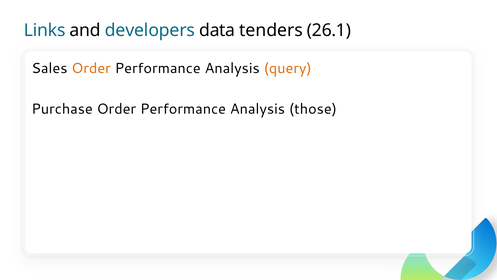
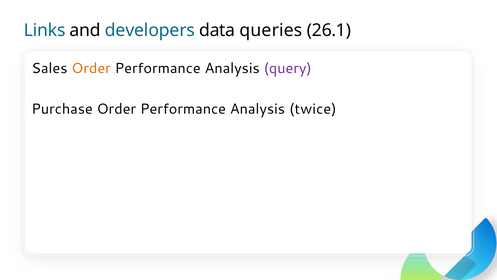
tenders: tenders -> queries (271, 30)
query colour: orange -> purple (288, 68)
those: those -> twice (313, 109)
